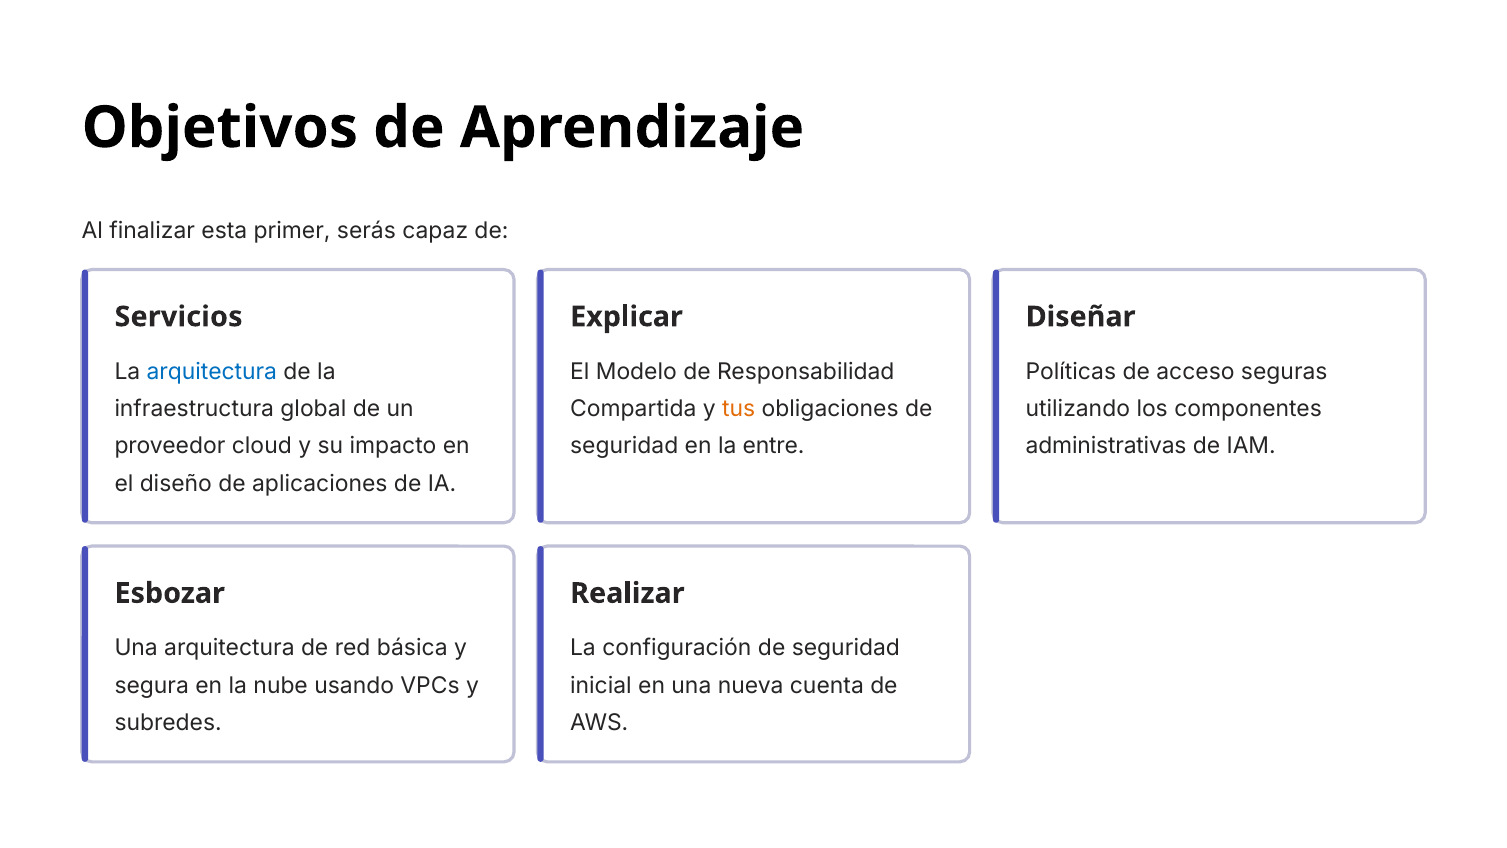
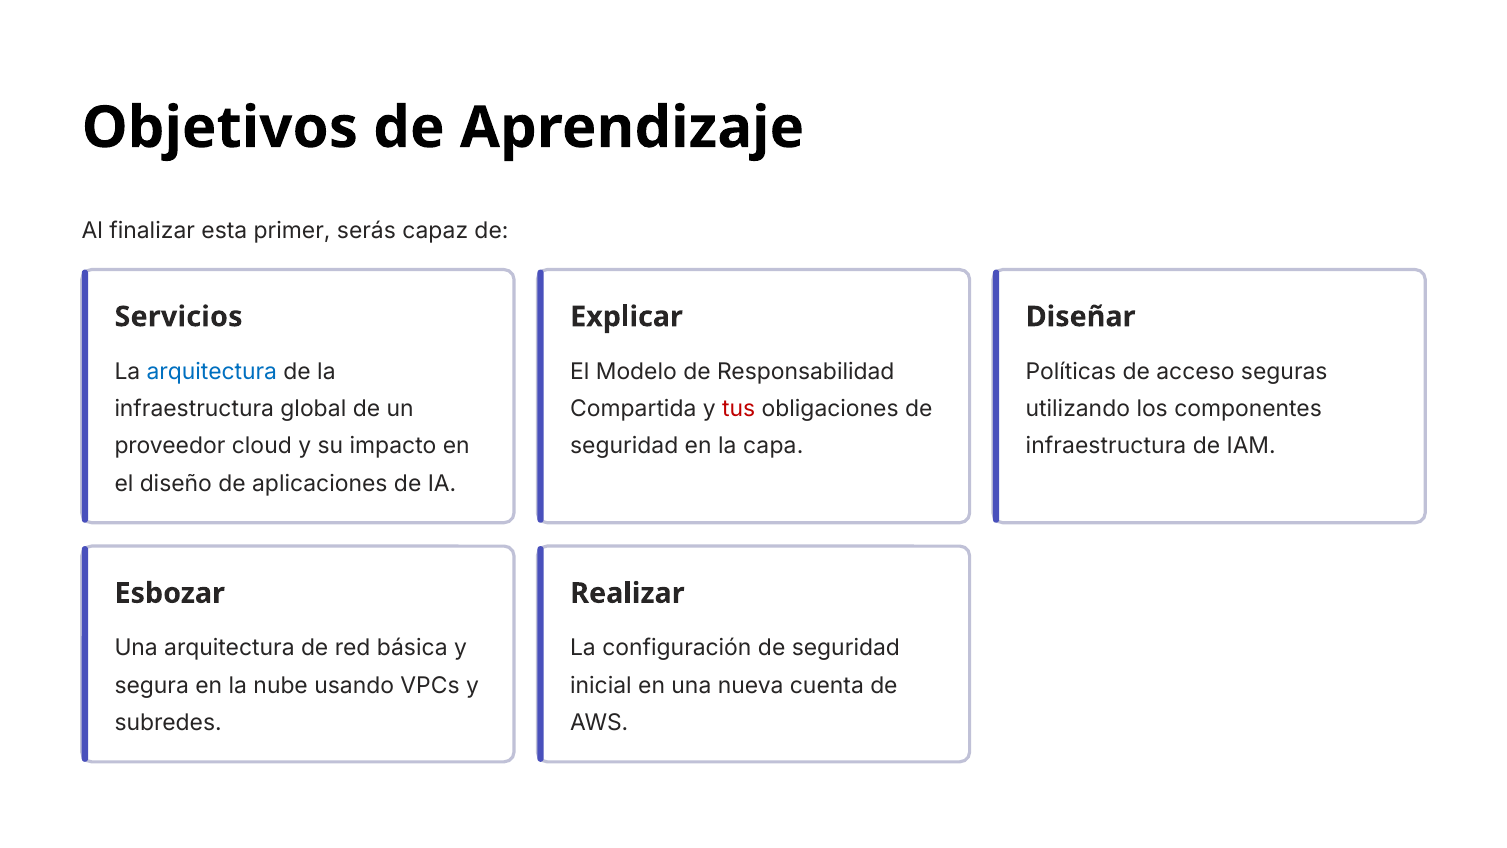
tus colour: orange -> red (739, 409)
entre: entre -> capa (773, 446)
administrativas: administrativas -> infraestructura (1106, 446)
